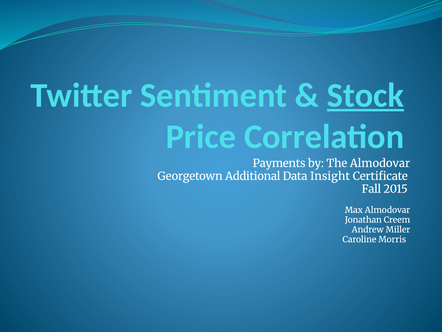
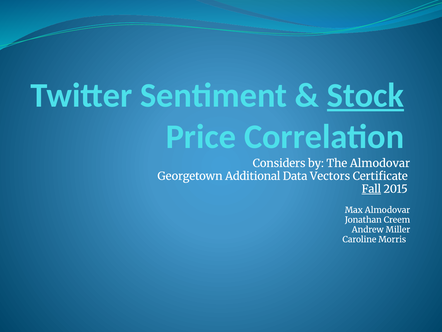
Payments: Payments -> Considers (279, 163)
Insight: Insight -> Vectors (330, 176)
Fall underline: none -> present (371, 189)
